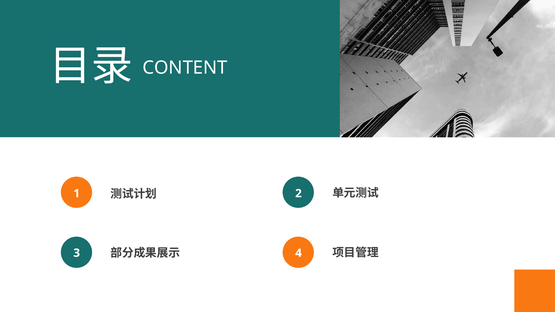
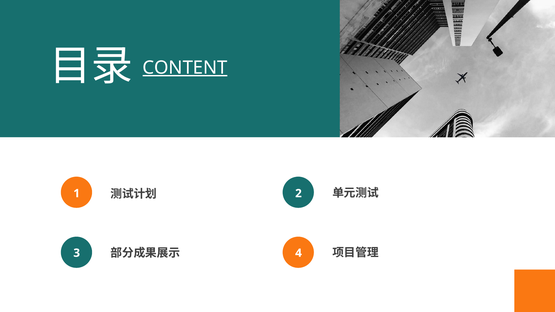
CONTENT underline: none -> present (185, 68)
